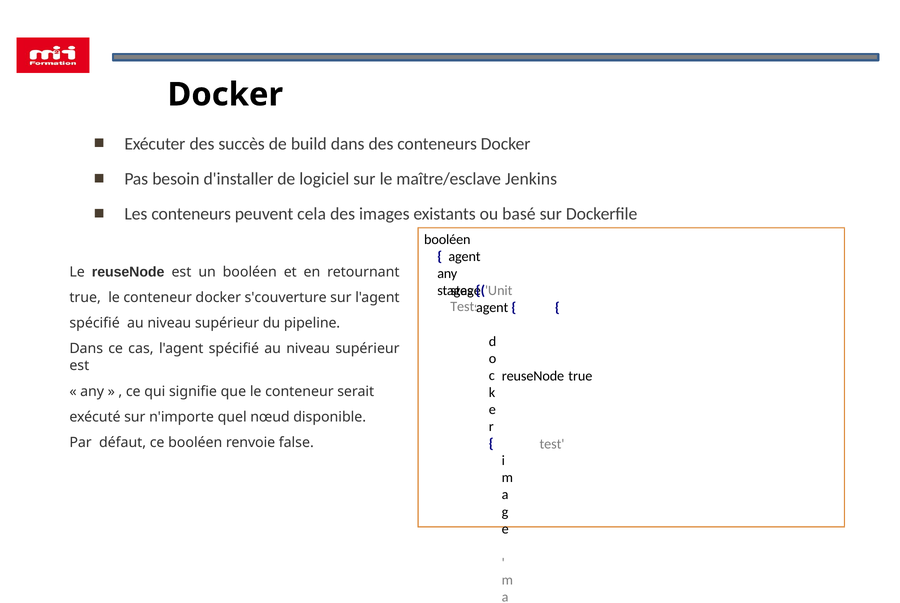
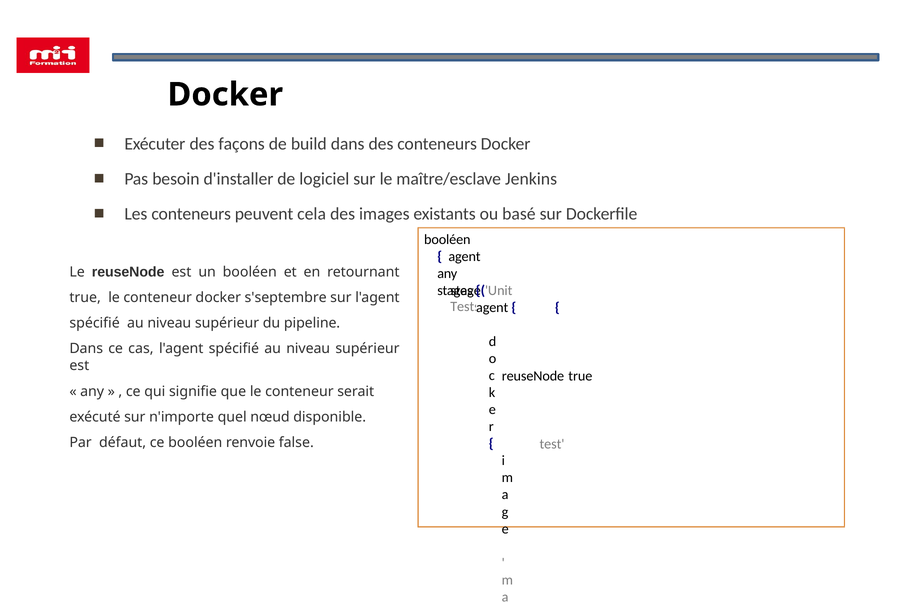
succès: succès -> façons (242, 144)
s'couverture: s'couverture -> s'septembre (286, 298)
